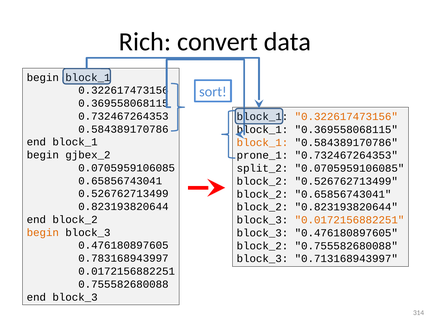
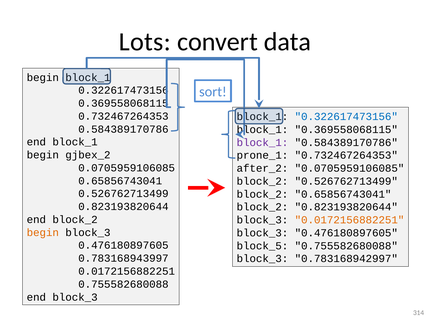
Rich: Rich -> Lots (145, 42)
0.322617473156 colour: orange -> blue (346, 116)
block_1 colour: orange -> purple (262, 142)
split_2: split_2 -> after_2 (262, 168)
block_2: block_2 -> block_5 (262, 245)
0.713168943997: 0.713168943997 -> 0.783168942997 (346, 258)
